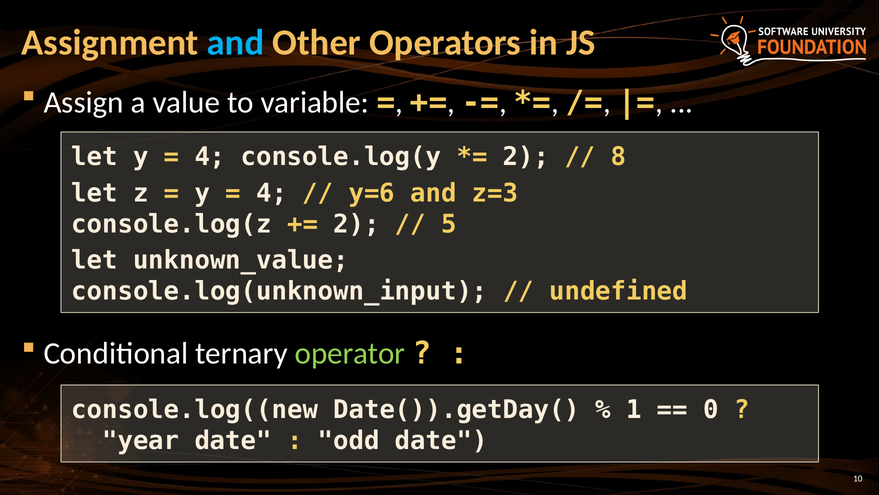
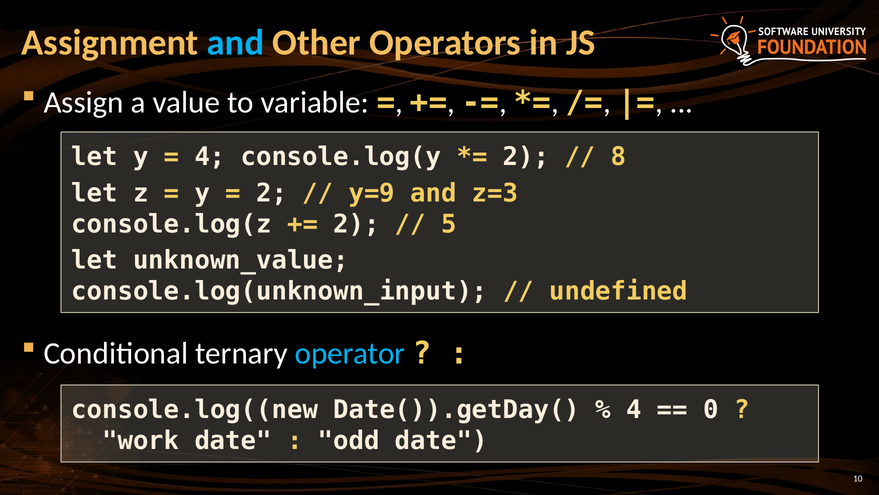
4: 4 -> 2 (272, 193)
y=6: y=6 -> y=9 (372, 193)
operator colour: light green -> light blue (350, 353)
1: 1 -> 4 (634, 410)
year: year -> work (141, 440)
